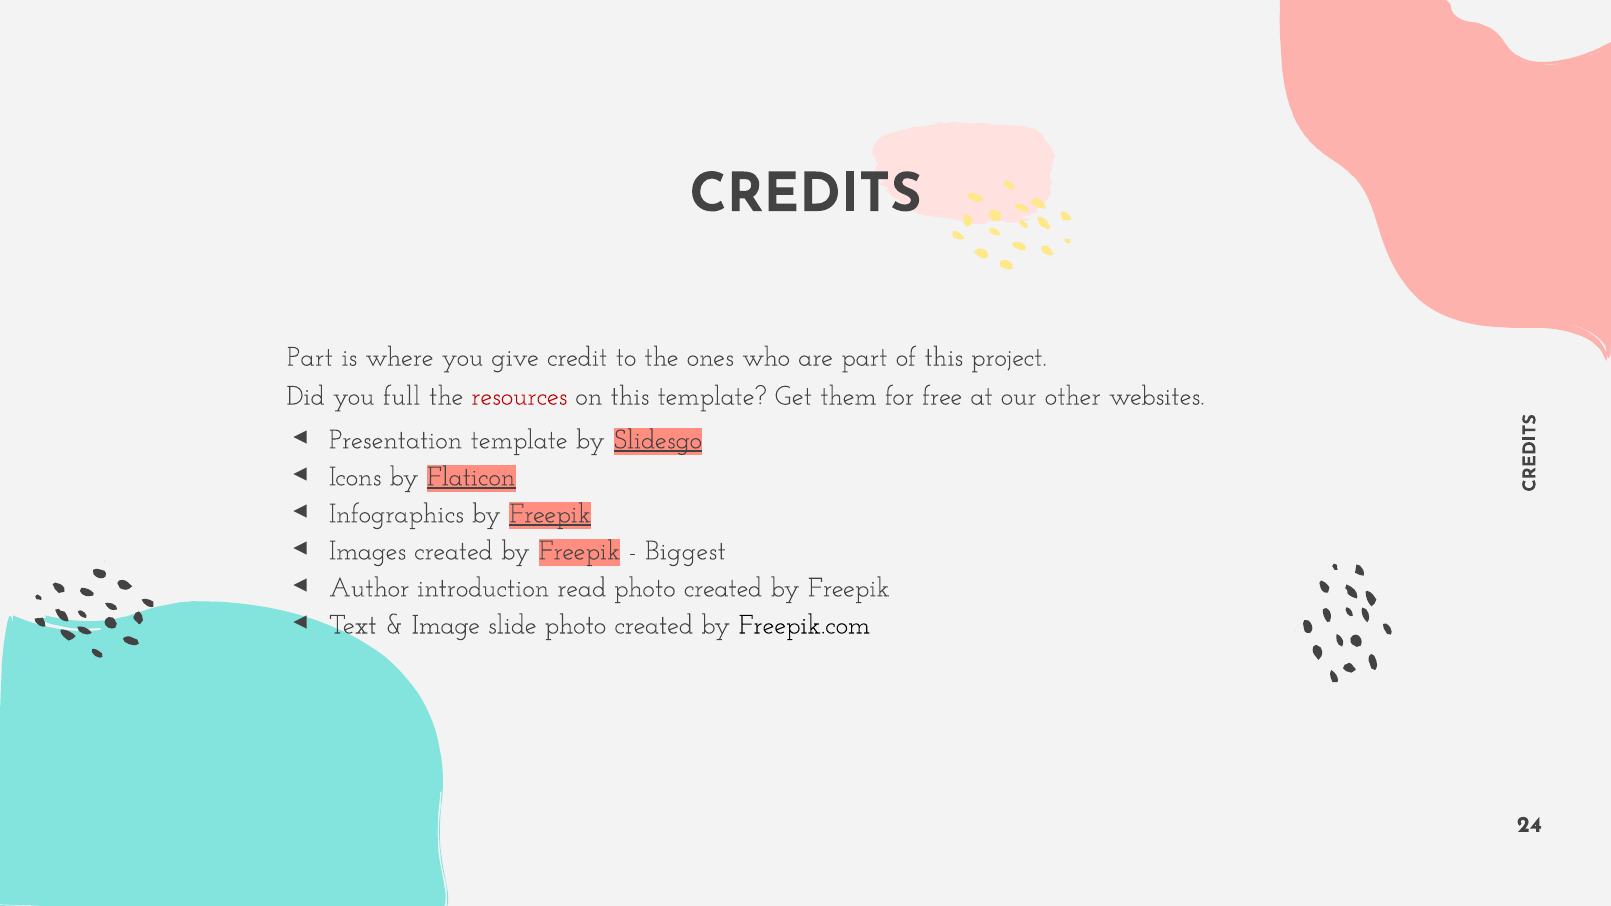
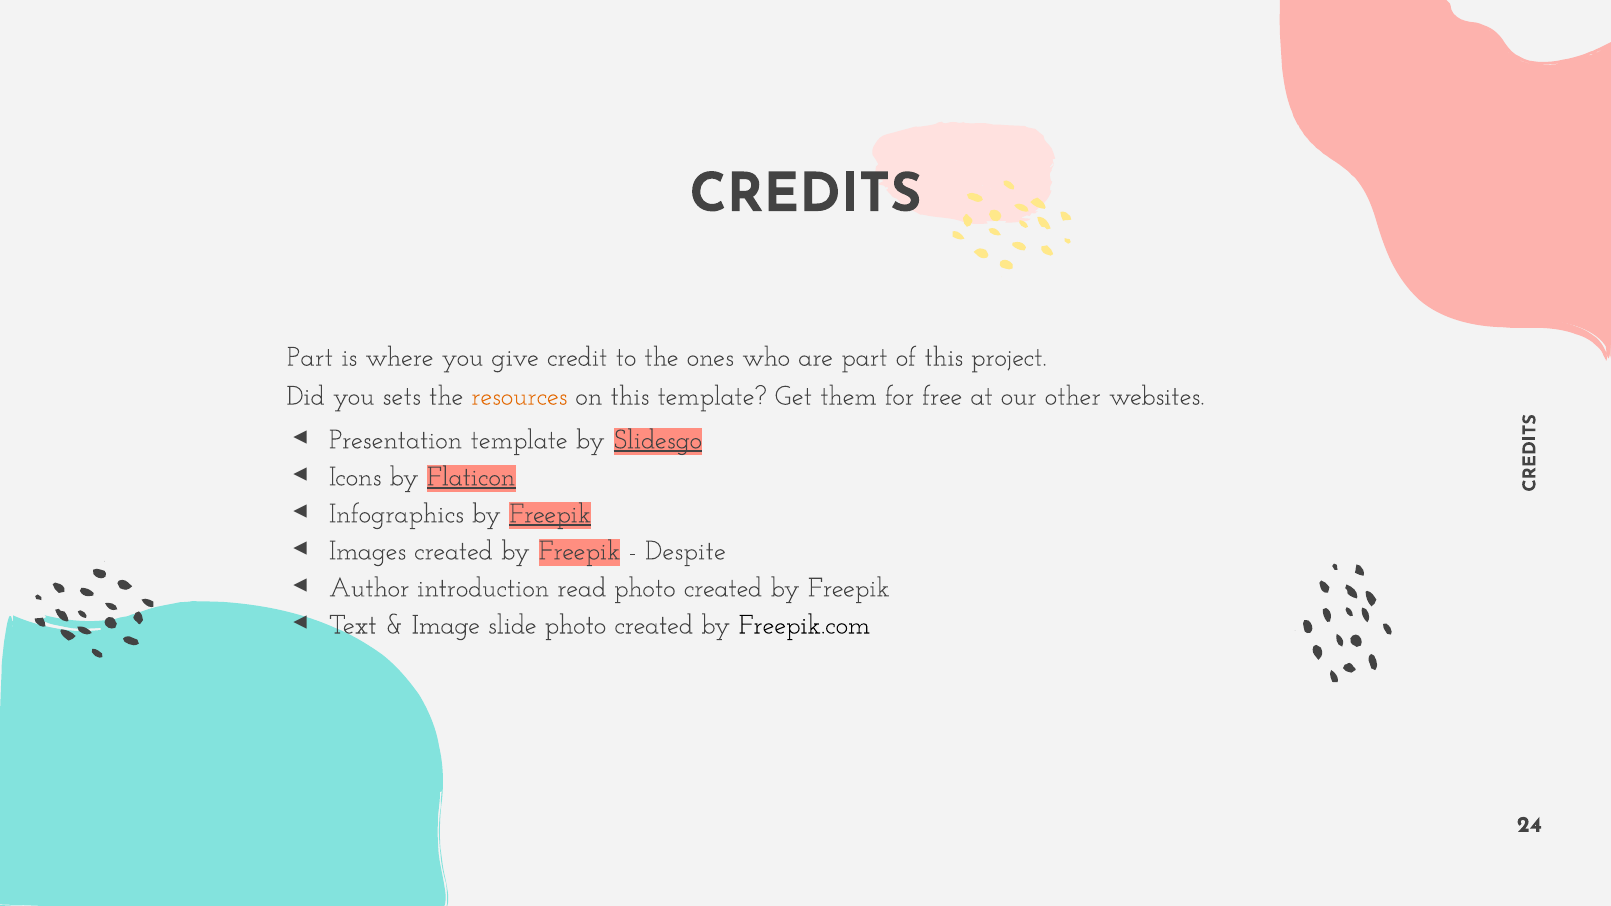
full: full -> sets (402, 396)
resources colour: red -> orange (519, 396)
Biggest: Biggest -> Despite (686, 551)
